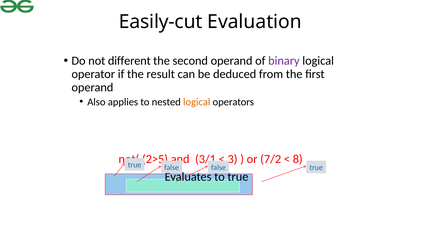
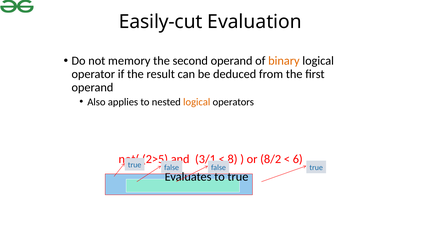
different: different -> memory (129, 61)
binary colour: purple -> orange (284, 61)
3: 3 -> 8 (233, 159)
7/2: 7/2 -> 8/2 (271, 159)
8: 8 -> 6 (298, 159)
